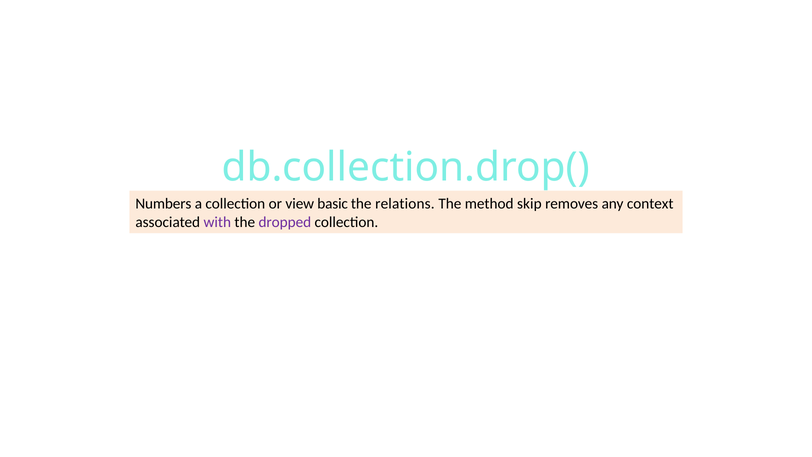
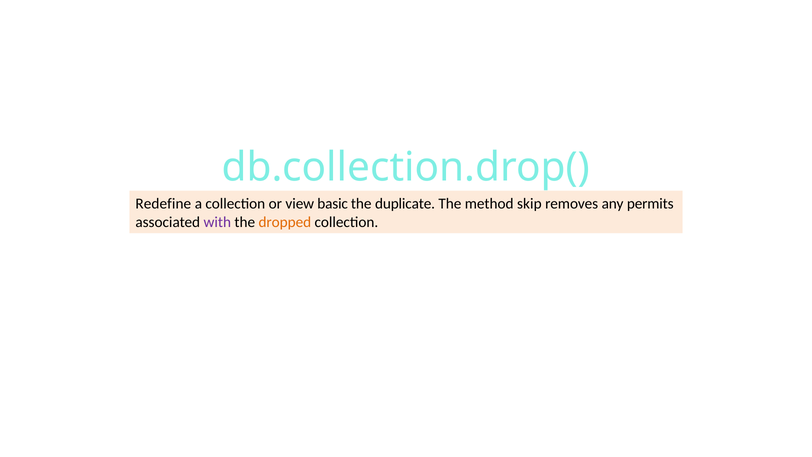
Numbers: Numbers -> Redefine (163, 204)
relations: relations -> duplicate (405, 204)
context: context -> permits (650, 204)
dropped colour: purple -> orange (285, 222)
